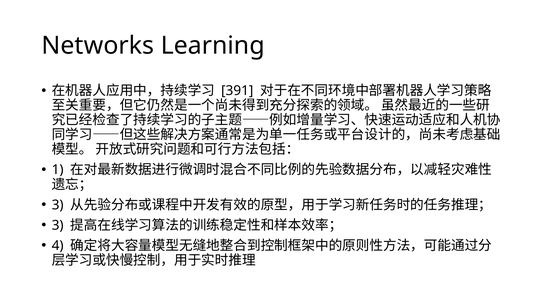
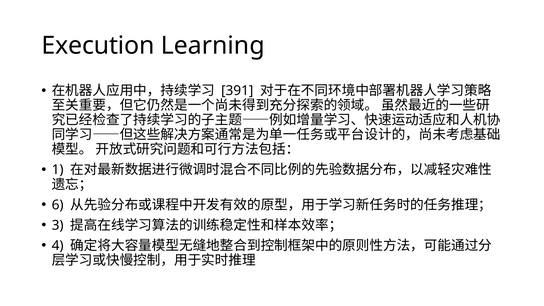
Networks: Networks -> Execution (98, 46)
3: 3 -> 6 (58, 205)
